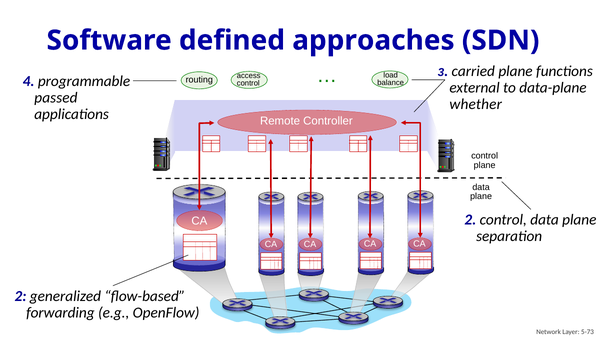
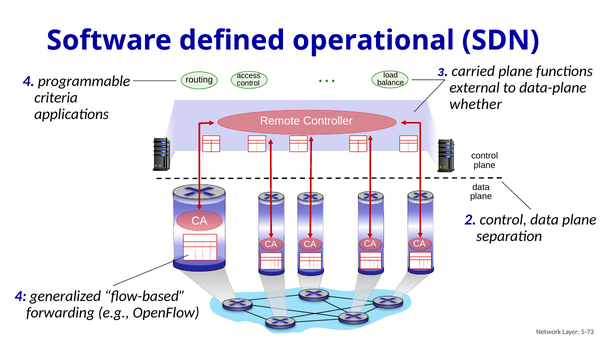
approaches: approaches -> operational (373, 40)
passed: passed -> criteria (56, 98)
2: 2 -> 4 (20, 296)
